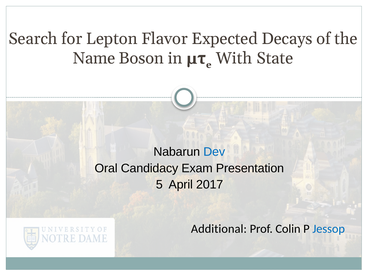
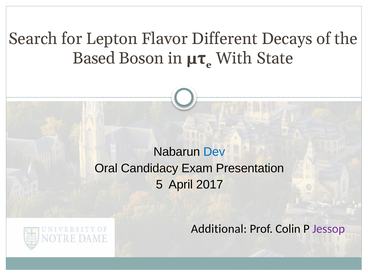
Expected: Expected -> Different (225, 39)
Name: Name -> Based (94, 58)
Jessop colour: blue -> purple (329, 229)
